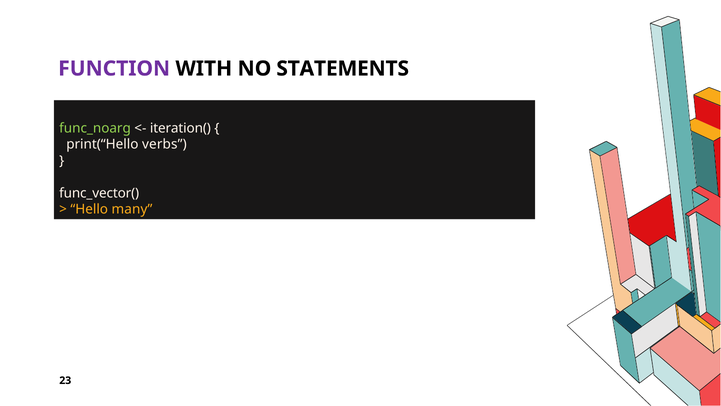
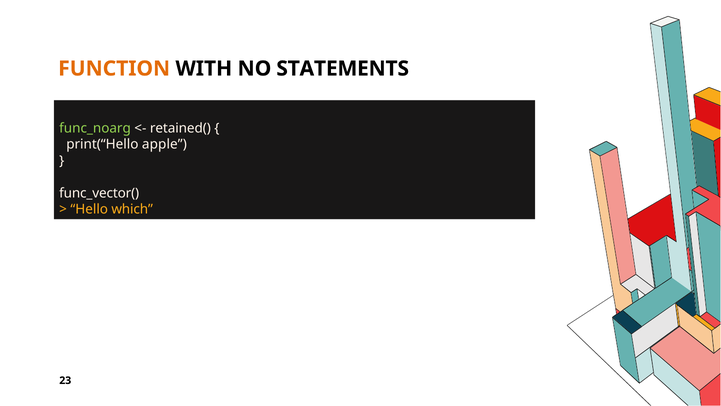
FUNCTION colour: purple -> orange (114, 69)
iteration(: iteration( -> retained( (180, 128)
verbs: verbs -> apple (164, 144)
many: many -> which (132, 209)
